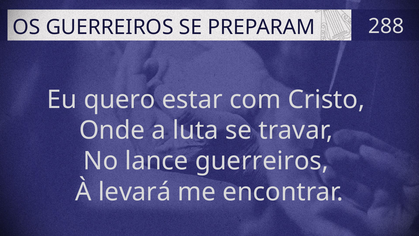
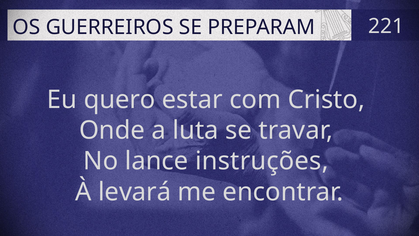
288: 288 -> 221 (386, 26)
lance guerreiros: guerreiros -> instruções (262, 161)
